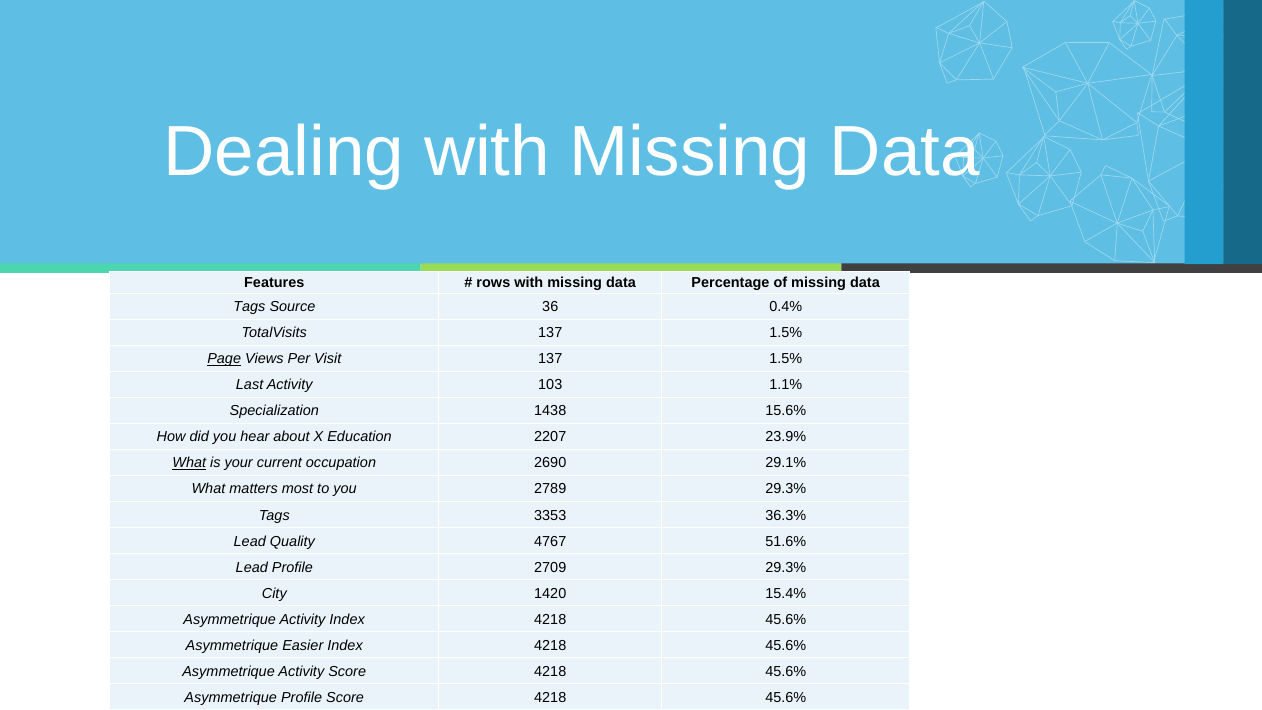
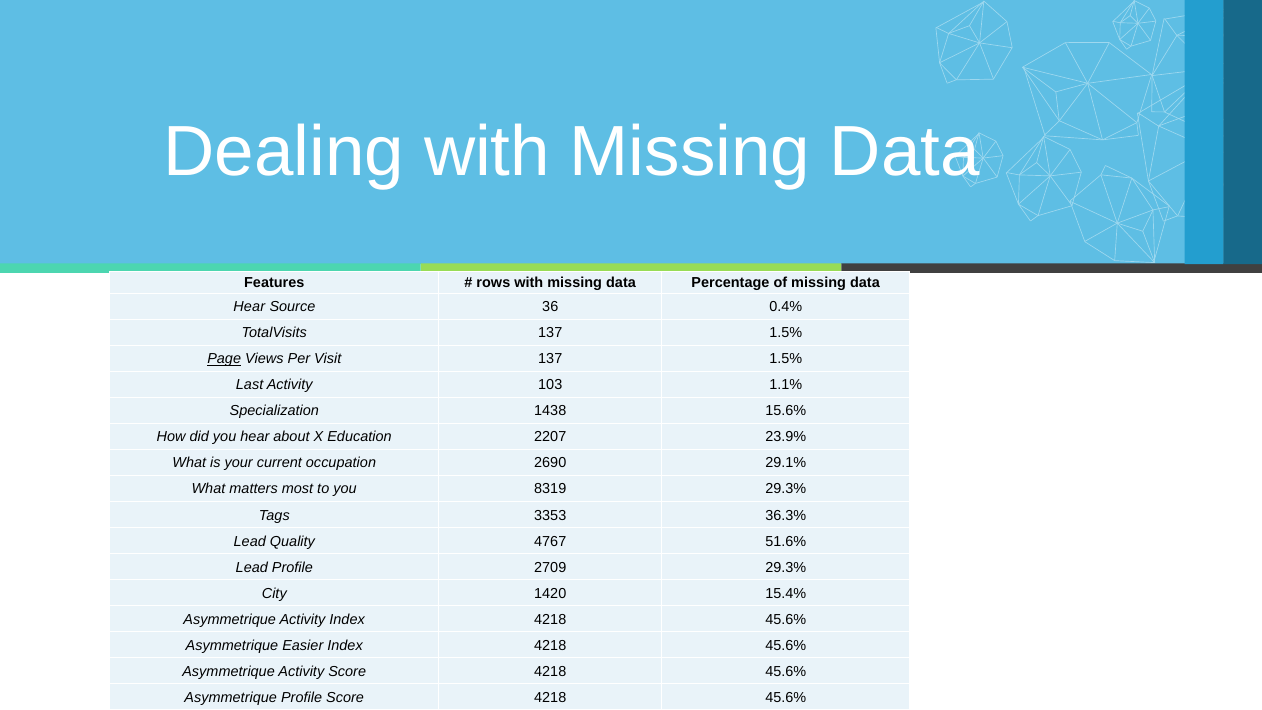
Tags: Tags -> Hear (249, 307)
What underline: present -> none (189, 463)
2789: 2789 -> 8319 (550, 489)
